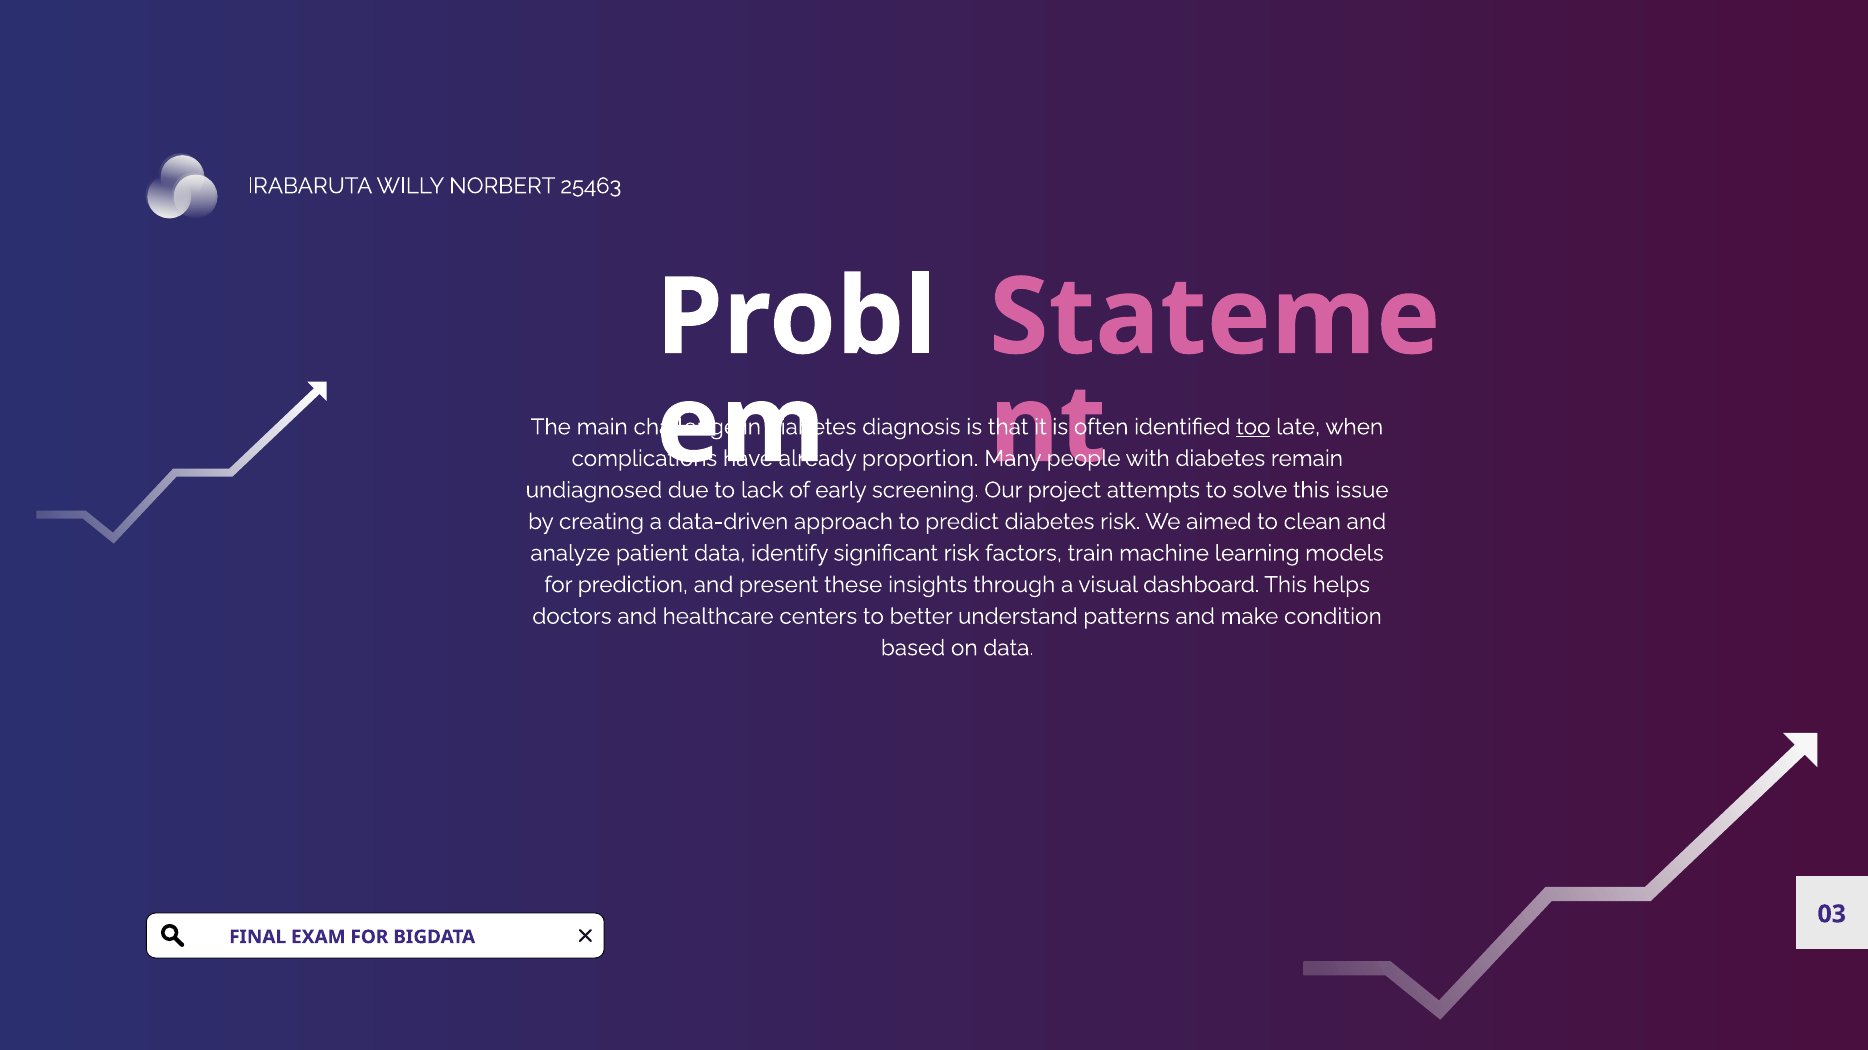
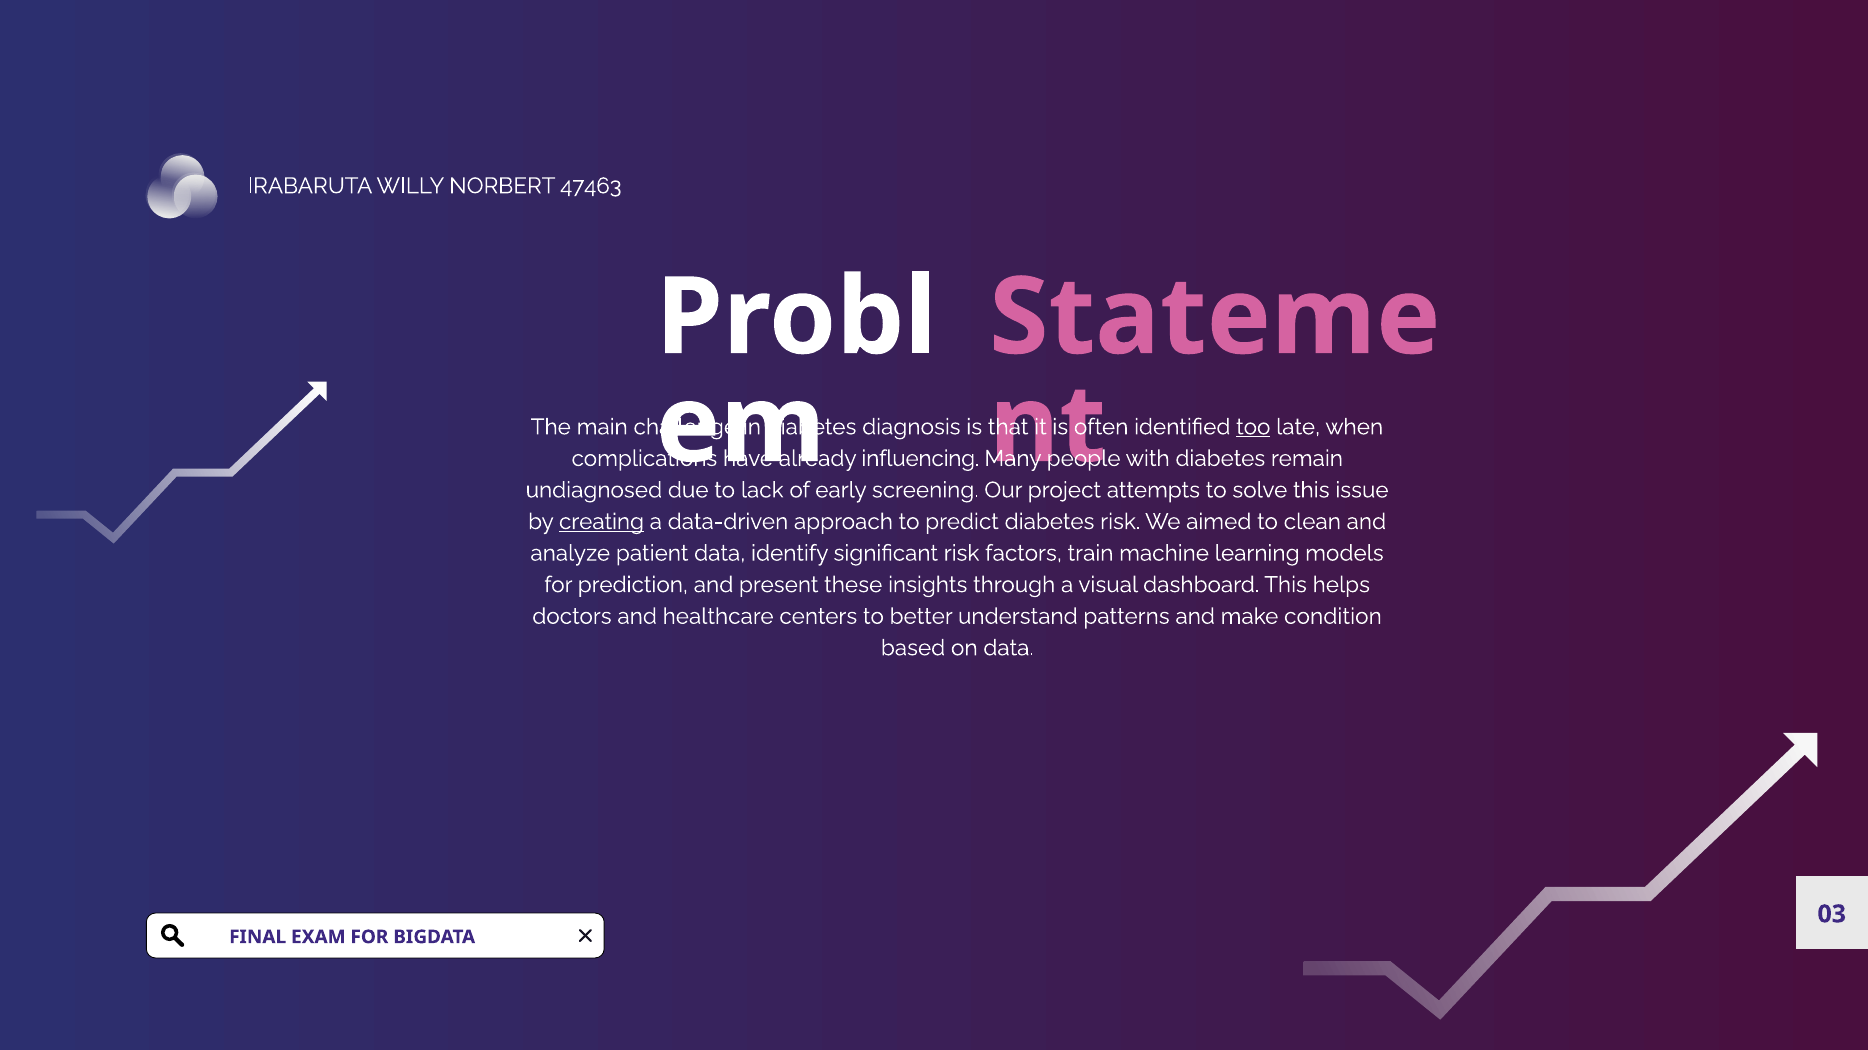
25463: 25463 -> 47463 (591, 186)
proportion: proportion -> influencing (920, 459)
creating underline: none -> present (601, 522)
